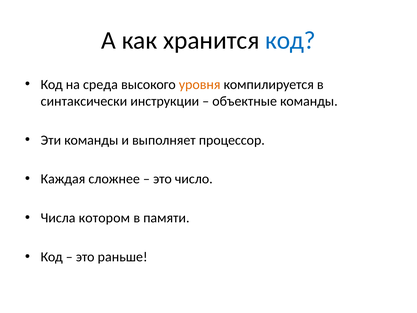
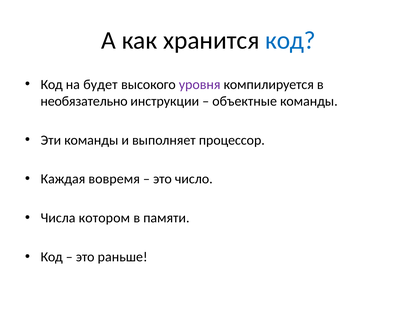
среда: среда -> будет (100, 84)
уровня colour: orange -> purple (200, 84)
синтаксически: синтаксически -> необязательно (84, 101)
сложнее: сложнее -> вовремя (114, 179)
